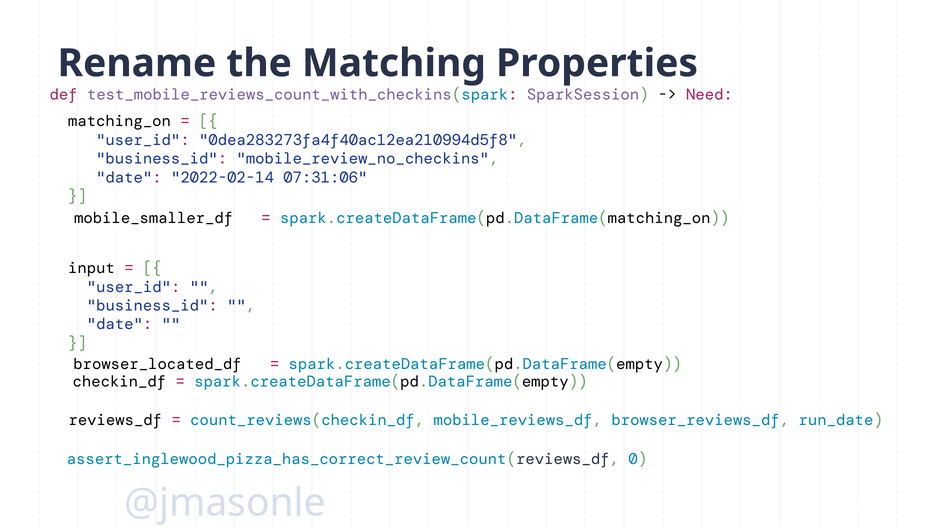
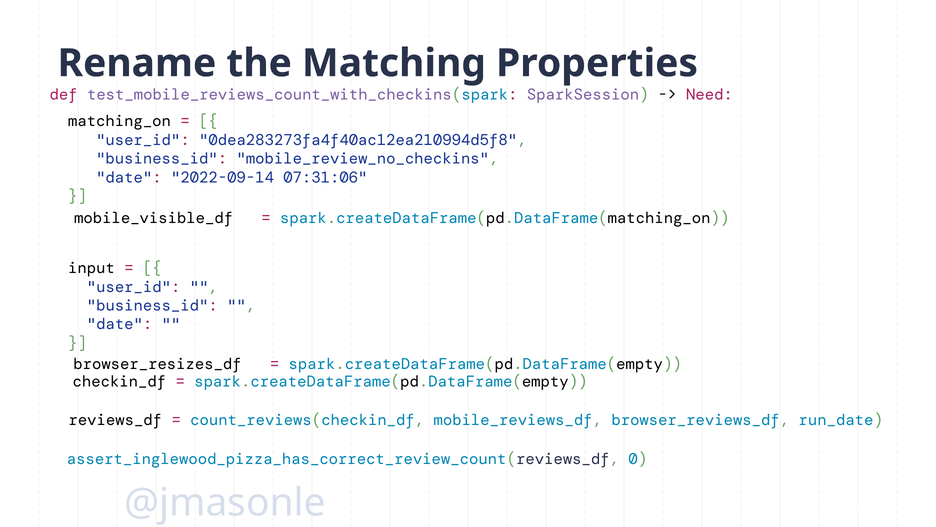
2022-02-14: 2022-02-14 -> 2022-09-14 (222, 177)
mobile_smaller_df: mobile_smaller_df -> mobile_visible_df (154, 218)
browser_located_df: browser_located_df -> browser_resizes_df (158, 364)
